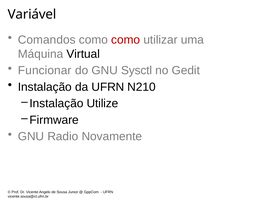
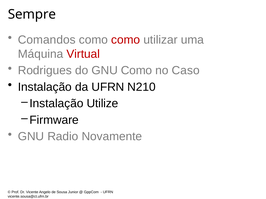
Variável: Variável -> Sempre (32, 14)
Virtual colour: black -> red (83, 54)
Funcionar: Funcionar -> Rodrigues (45, 71)
GNU Sysctl: Sysctl -> Como (137, 71)
Gedit: Gedit -> Caso (186, 71)
